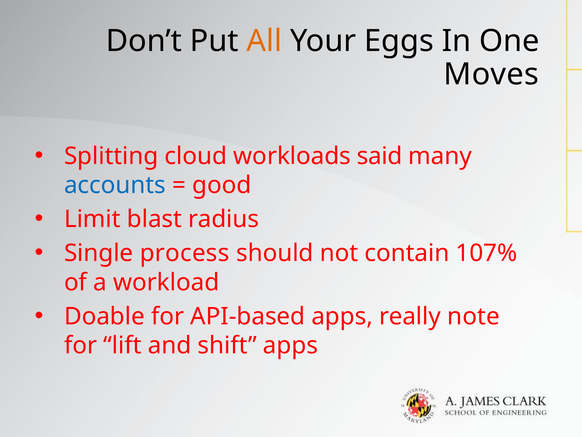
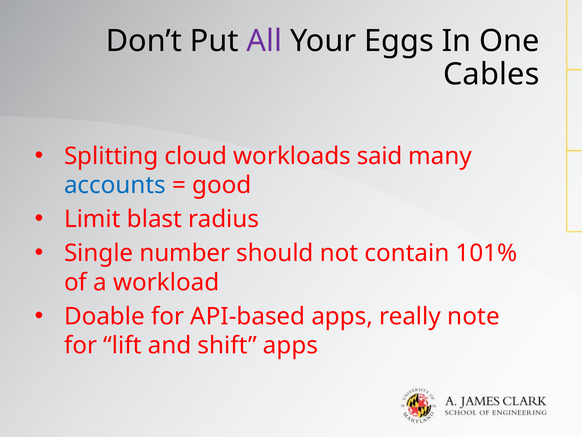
All colour: orange -> purple (264, 41)
Moves: Moves -> Cables (491, 74)
process: process -> number (185, 253)
107%: 107% -> 101% (486, 253)
